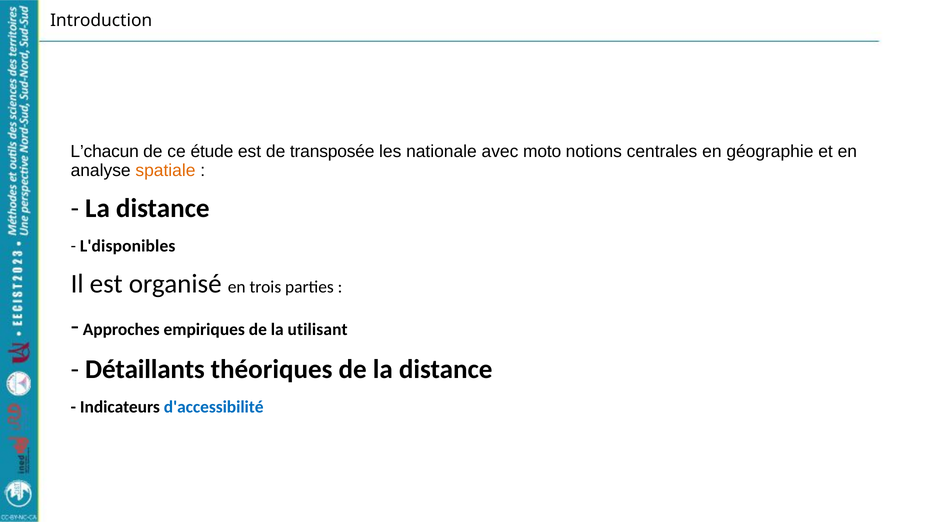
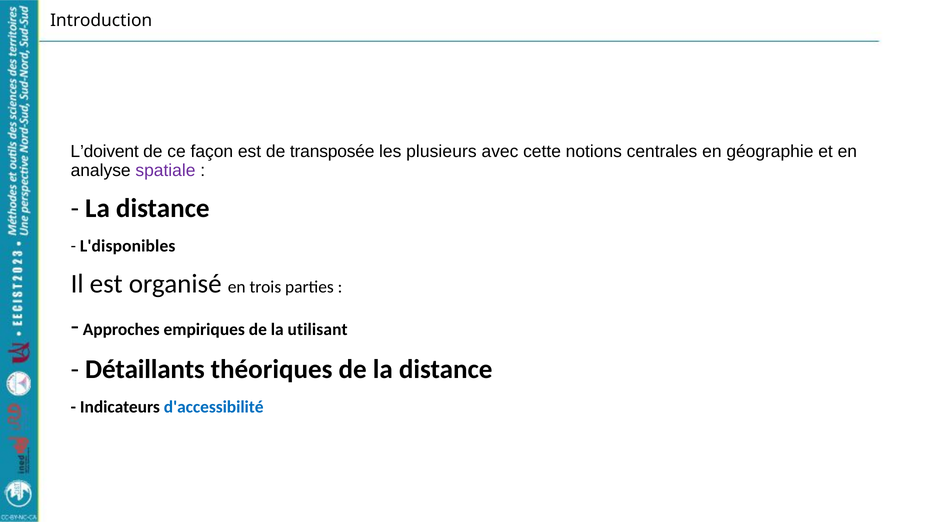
L’chacun: L’chacun -> L’doivent (105, 152)
étude: étude -> façon (212, 152)
nationale: nationale -> plusieurs (441, 152)
moto: moto -> cette (542, 152)
spatiale colour: orange -> purple (165, 171)
